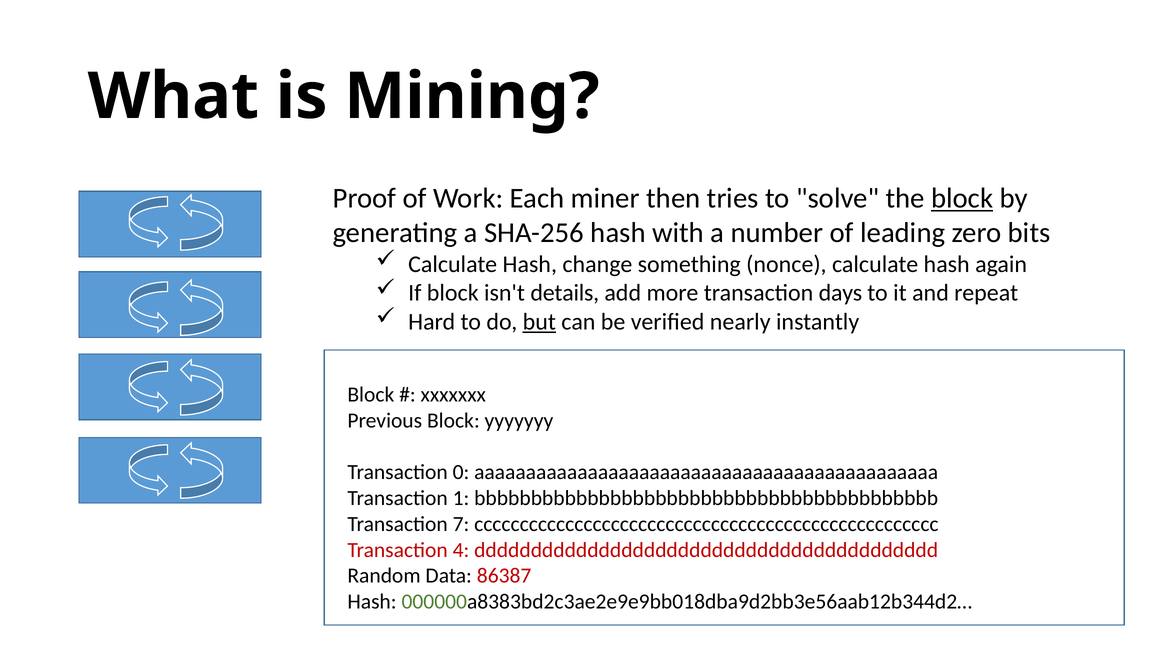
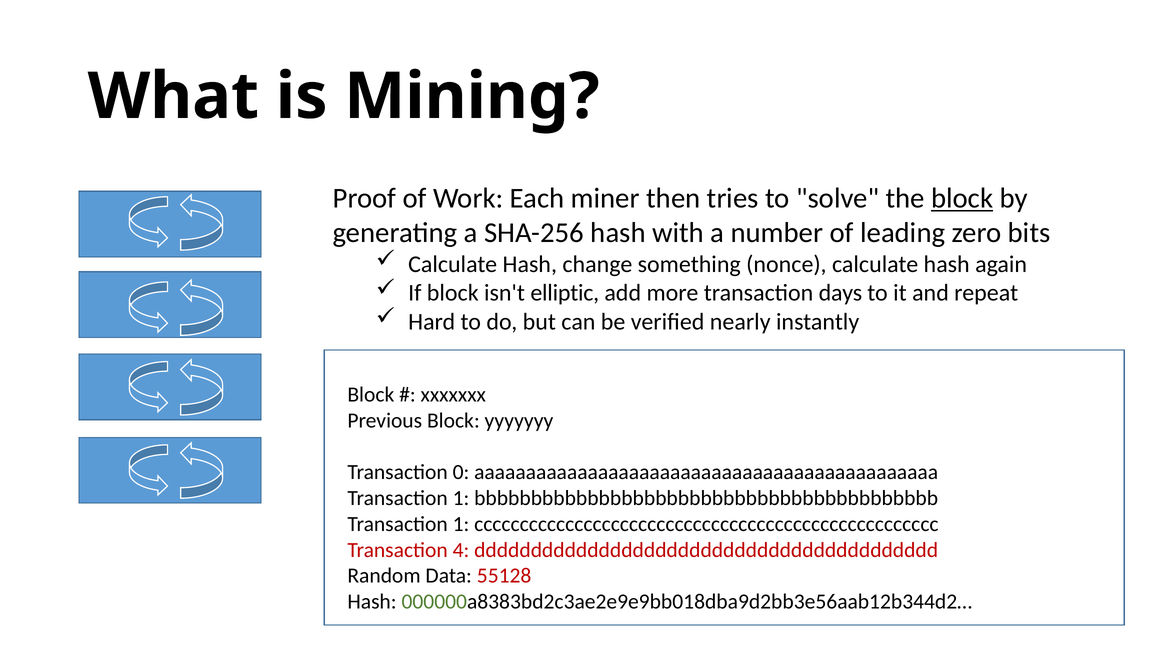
details: details -> elliptic (565, 293)
but underline: present -> none (539, 322)
7: 7 -> 1 (461, 524)
86387: 86387 -> 55128 (504, 576)
